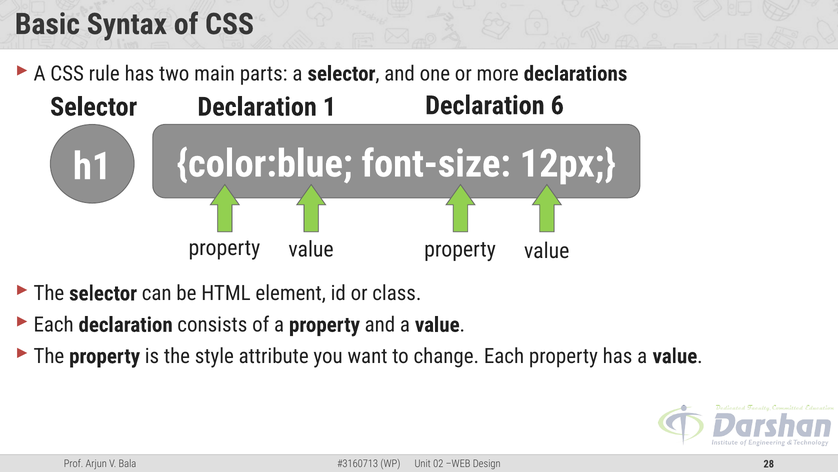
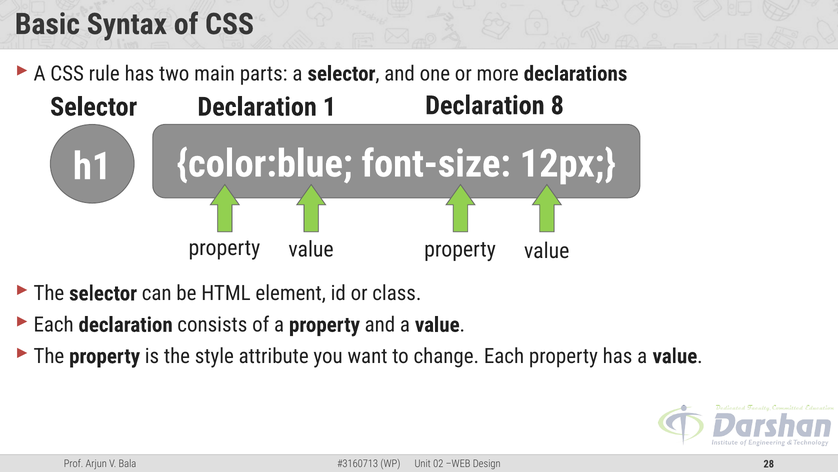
6: 6 -> 8 (557, 105)
